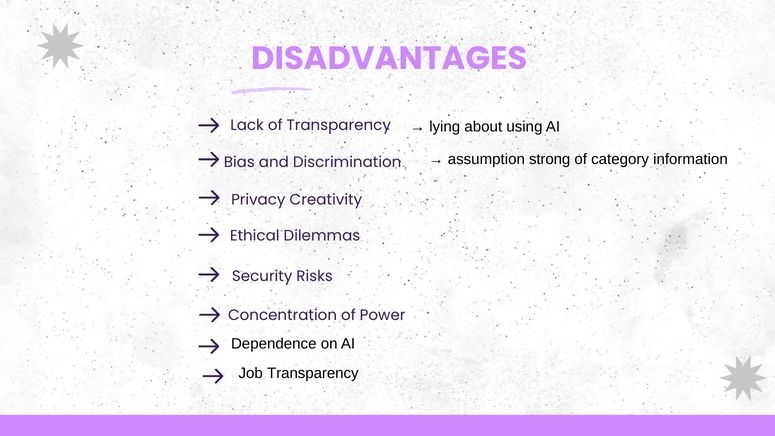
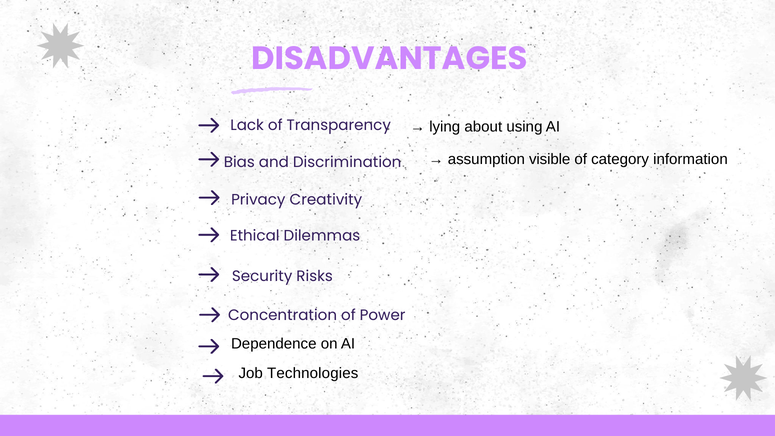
strong: strong -> visible (550, 159)
Job Transparency: Transparency -> Technologies (313, 373)
